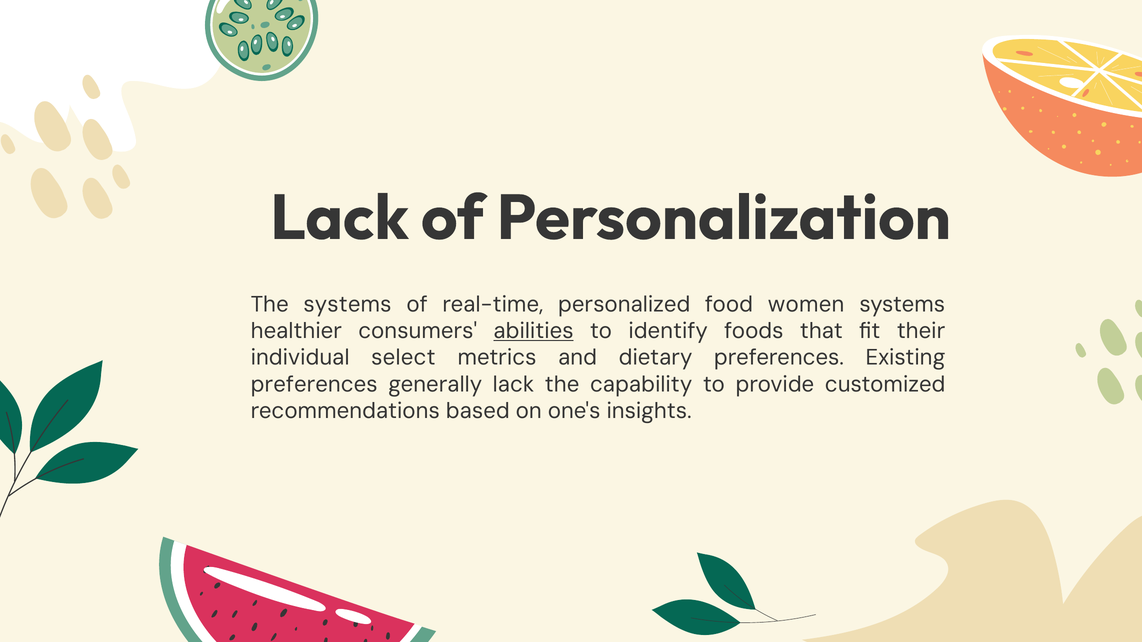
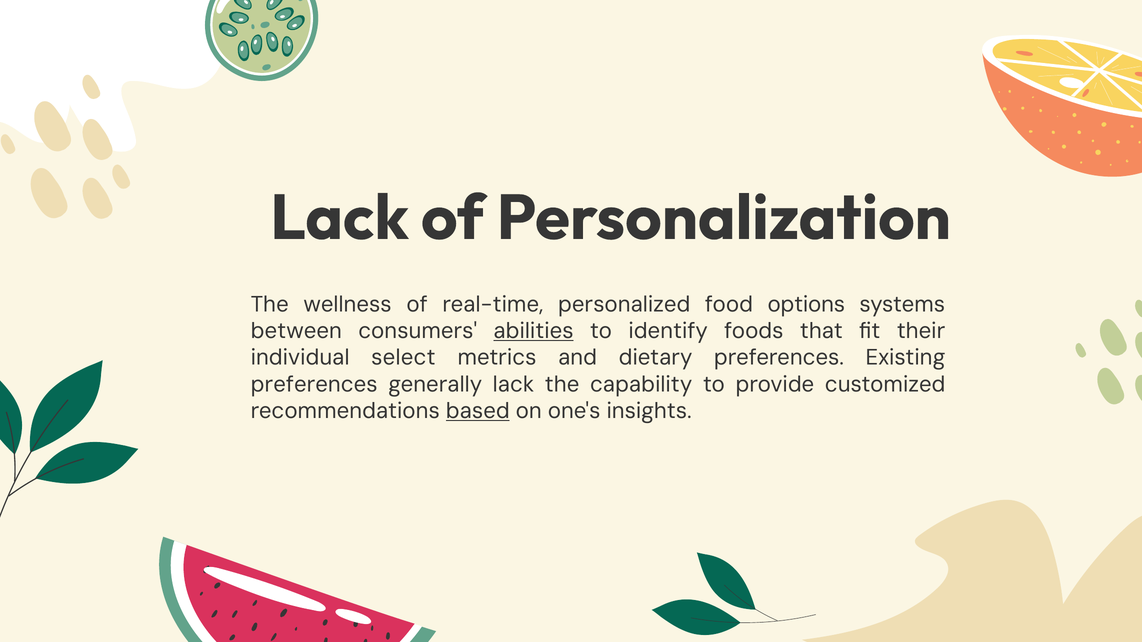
The systems: systems -> wellness (348, 305)
women: women -> options (806, 305)
healthier: healthier -> between (296, 331)
based underline: none -> present (478, 411)
